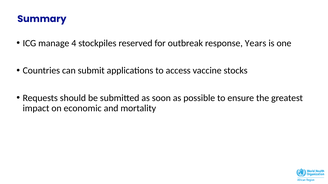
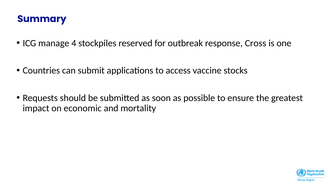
Years: Years -> Cross (256, 43)
